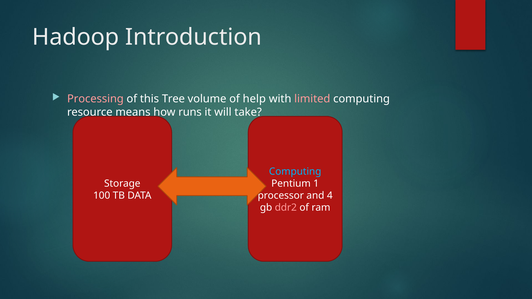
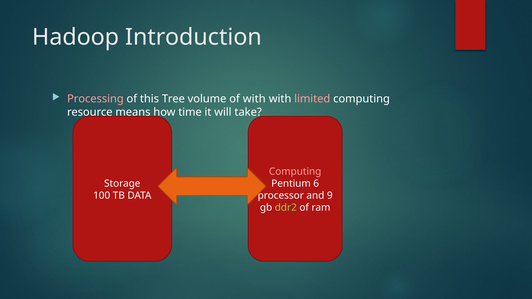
of help: help -> with (254, 99)
runs: runs -> time (190, 112)
Computing colour: light blue -> pink (295, 172)
1: 1 -> 6 (316, 184)
4: 4 -> 9 (330, 196)
ddr2 colour: pink -> light green (286, 208)
